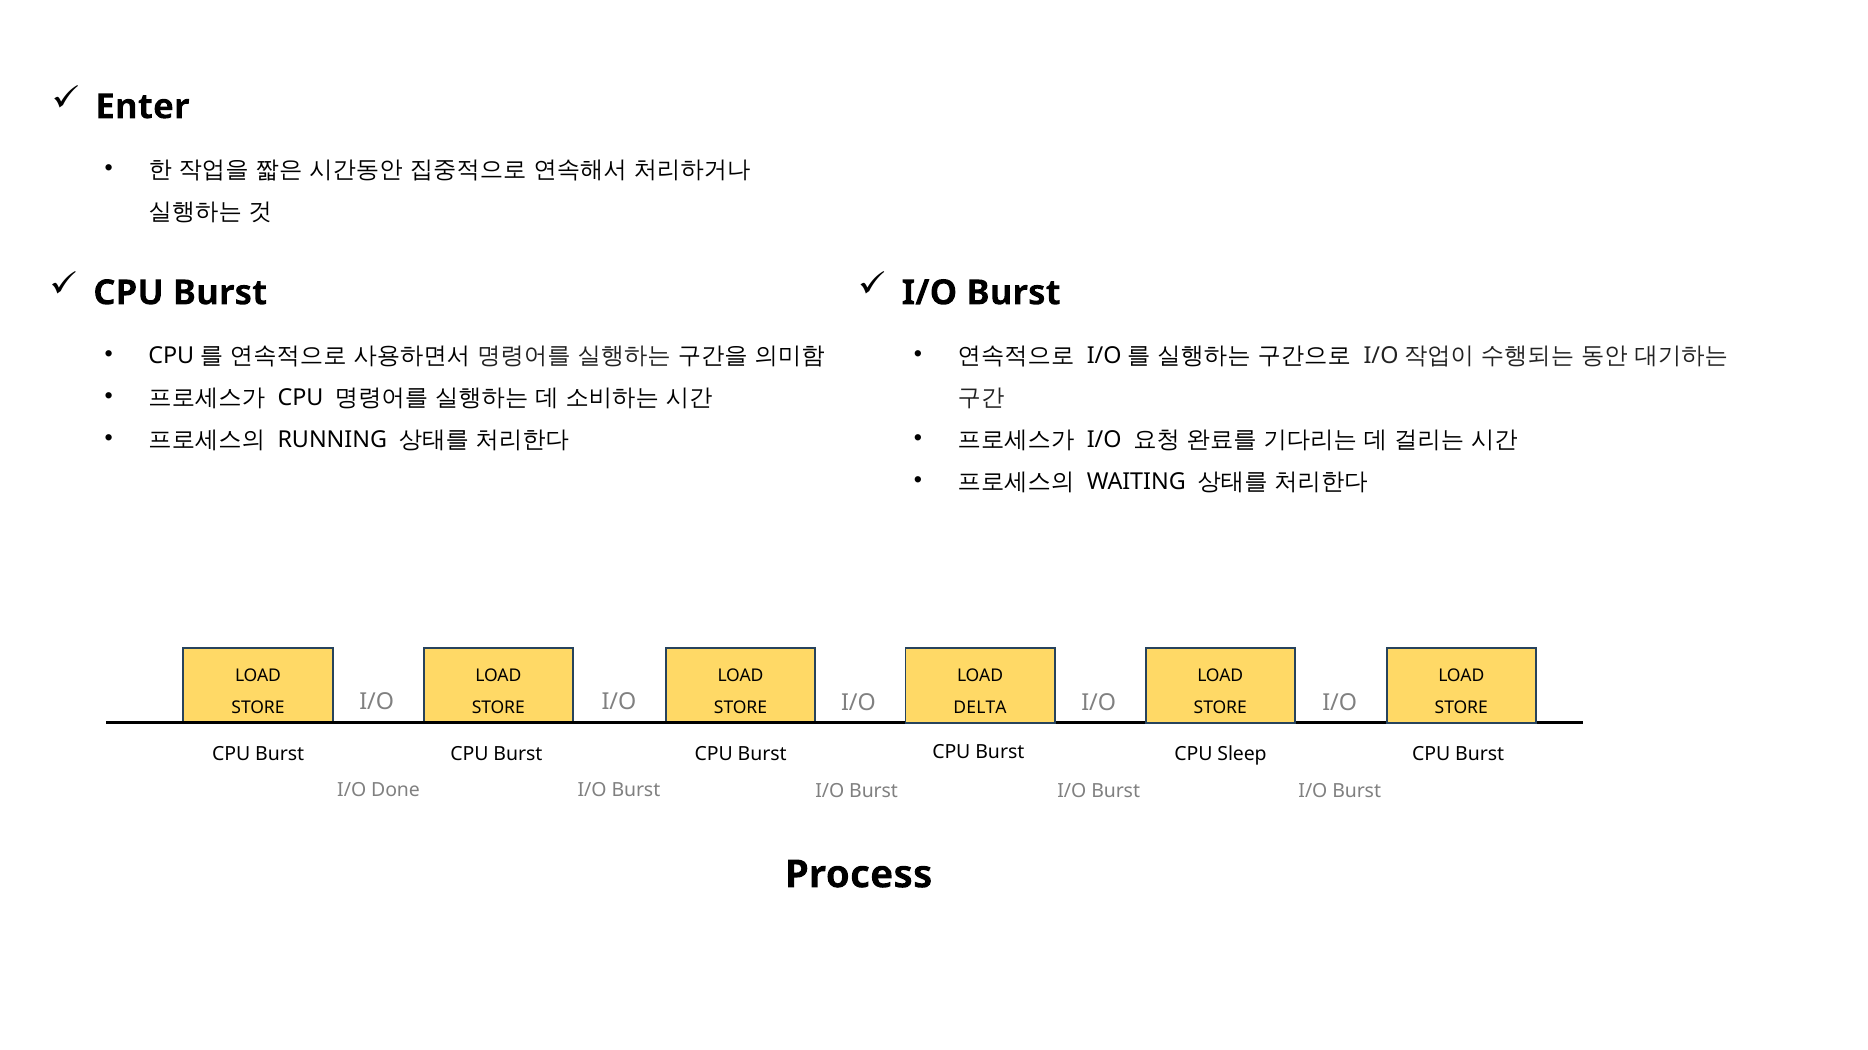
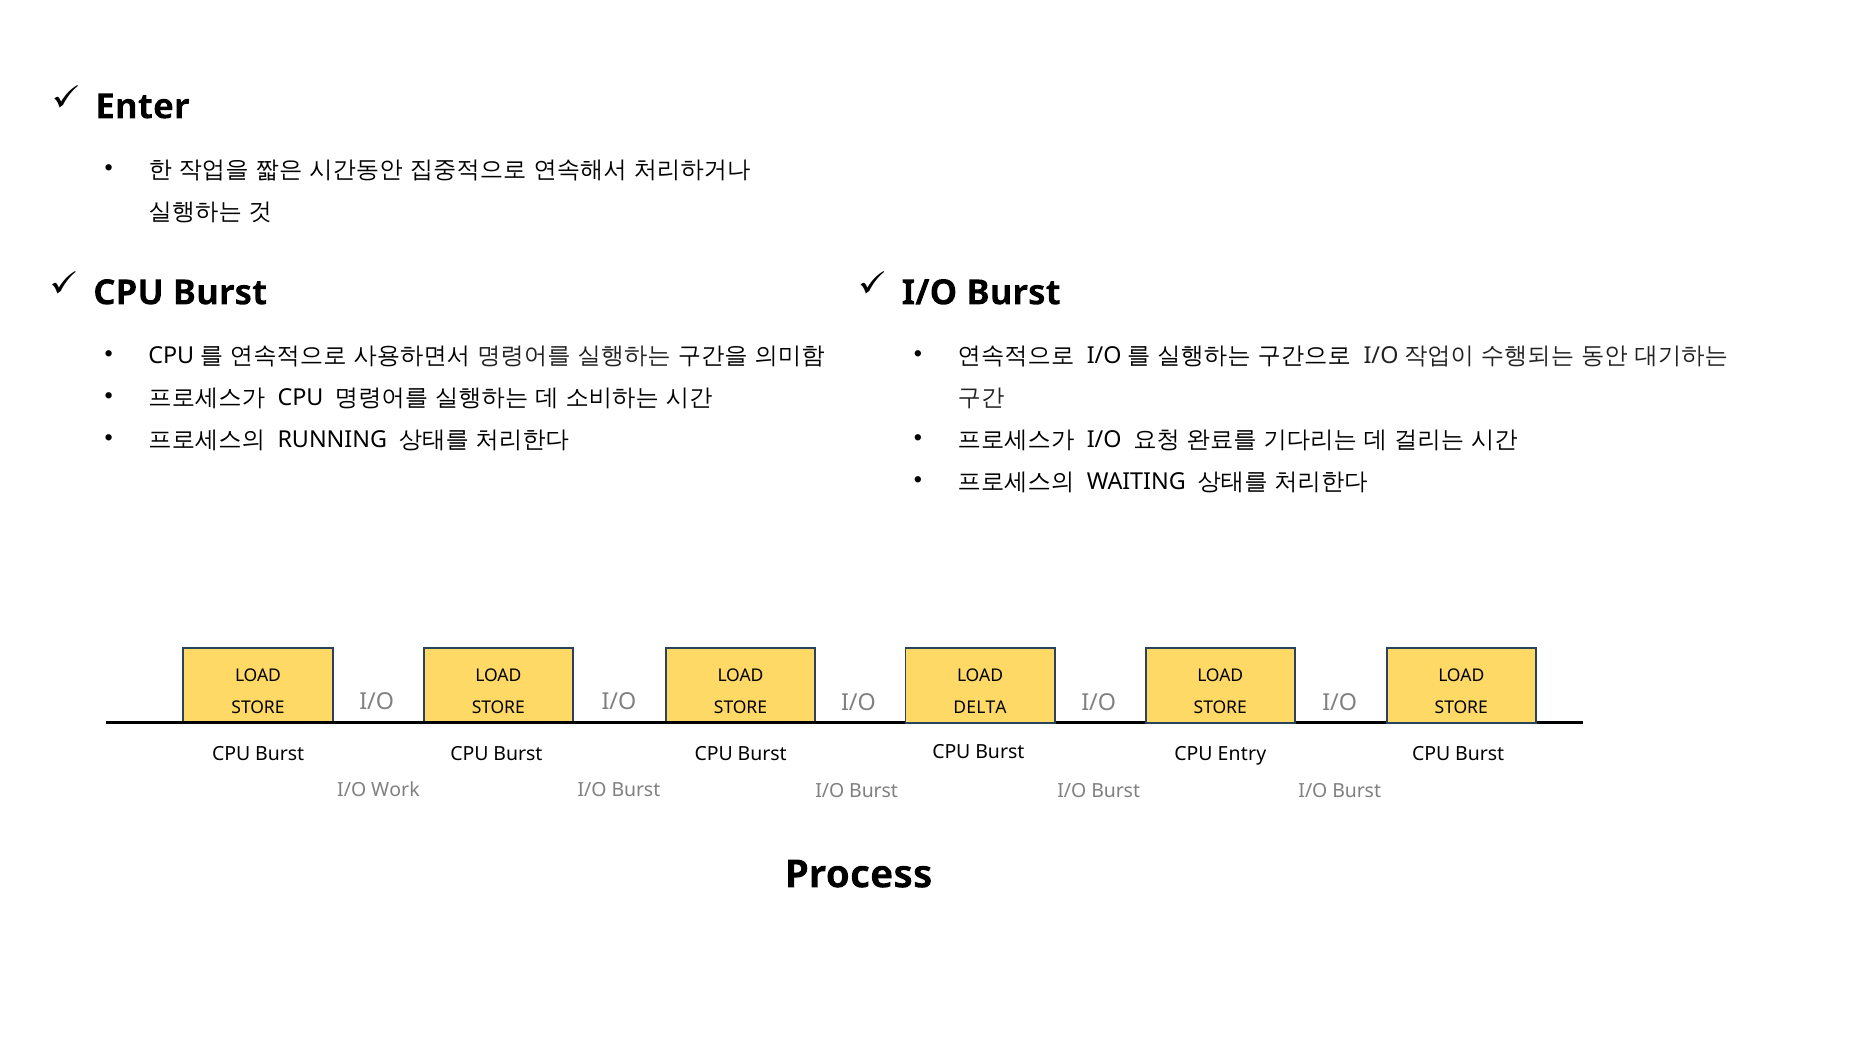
Sleep: Sleep -> Entry (1242, 755)
Done: Done -> Work (395, 791)
